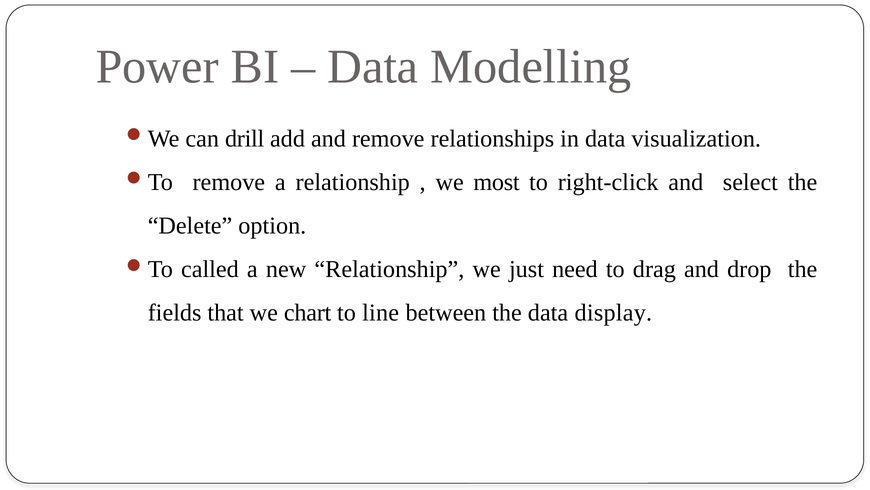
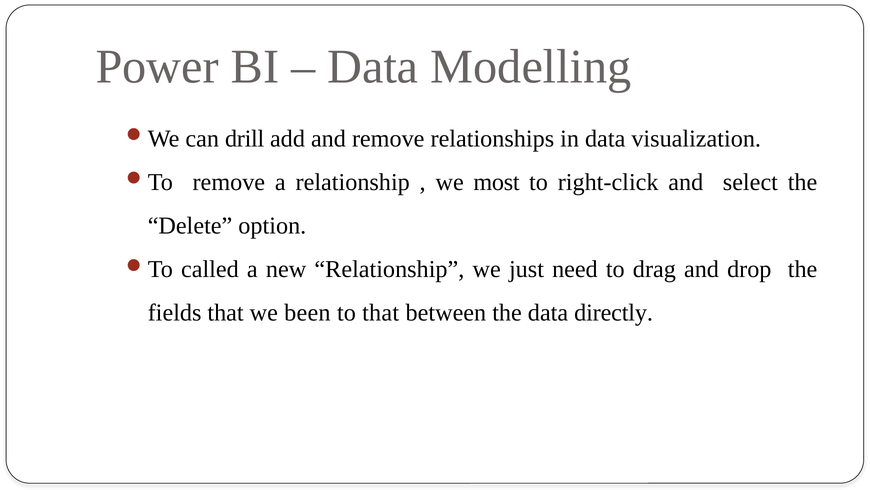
chart: chart -> been (307, 313)
to line: line -> that (381, 313)
display: display -> directly (614, 313)
